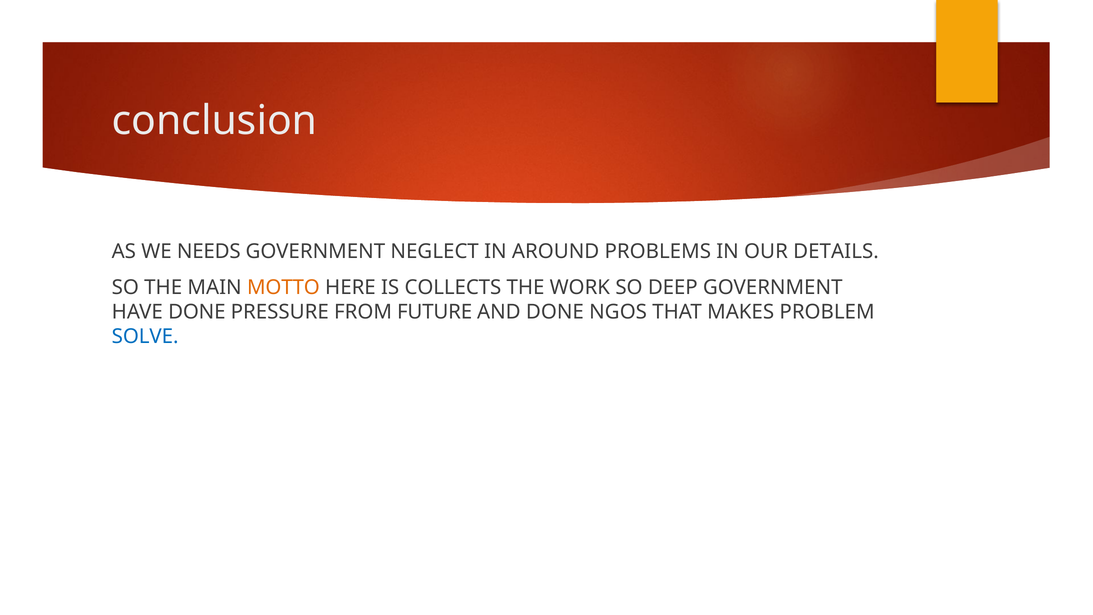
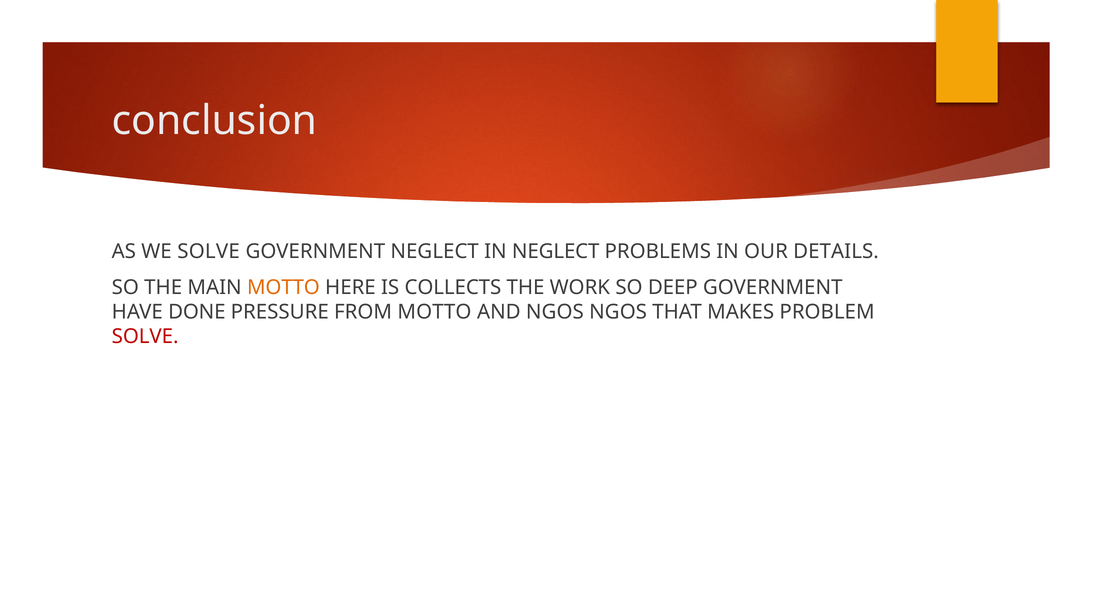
WE NEEDS: NEEDS -> SOLVE (209, 251)
IN AROUND: AROUND -> NEGLECT (556, 251)
FROM FUTURE: FUTURE -> MOTTO (434, 312)
AND DONE: DONE -> NGOS (555, 312)
SOLVE colour: blue -> red (145, 336)
